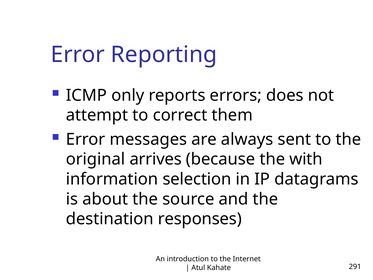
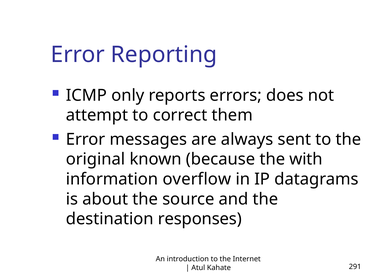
arrives: arrives -> known (156, 159)
selection: selection -> overflow (197, 179)
